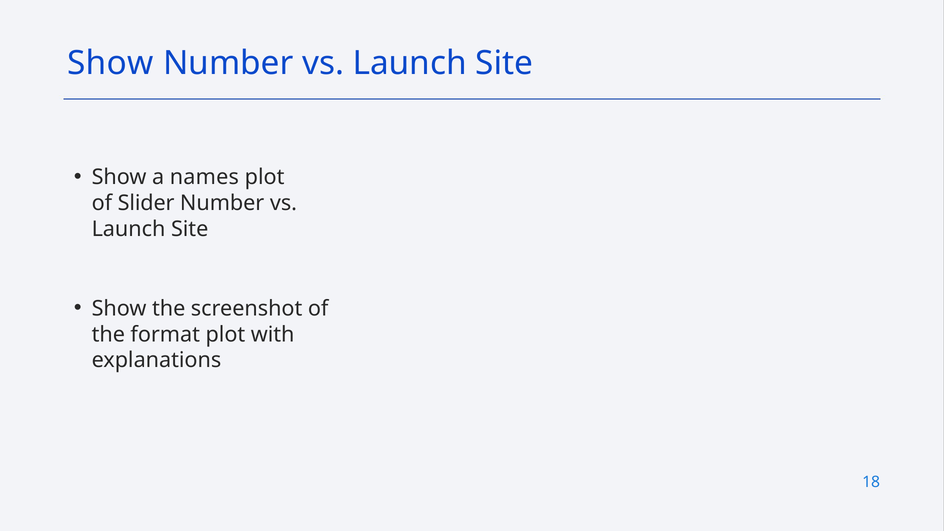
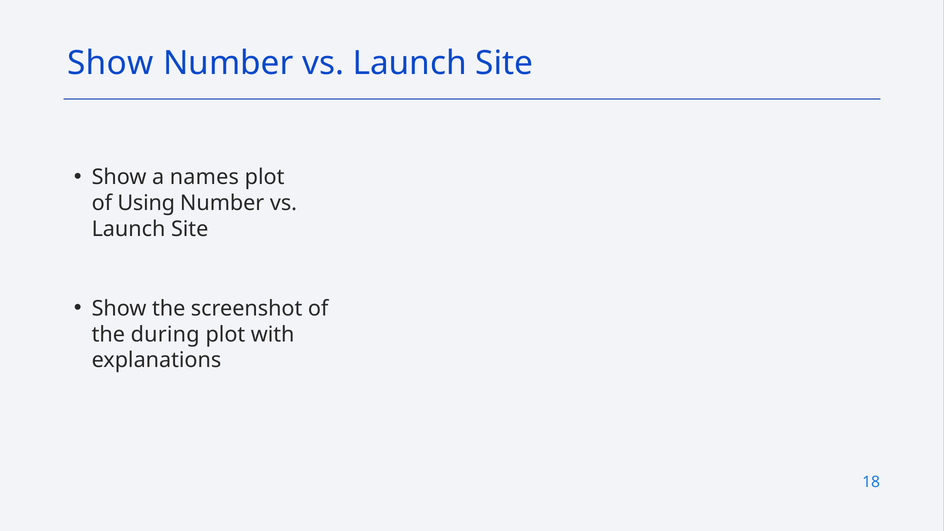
Slider: Slider -> Using (146, 203)
format: format -> during (165, 334)
